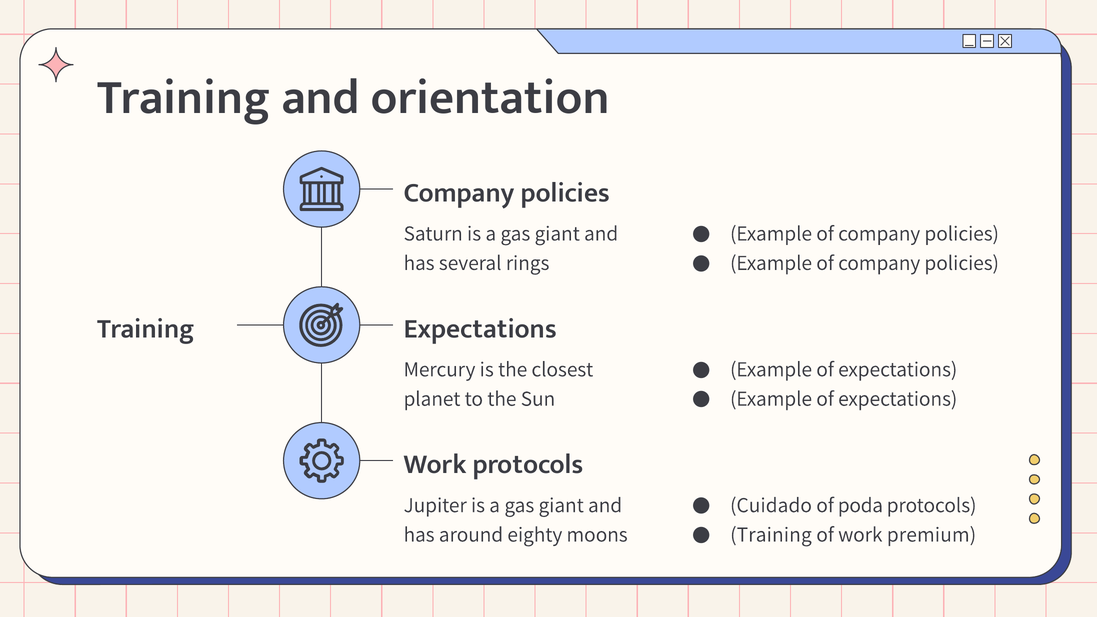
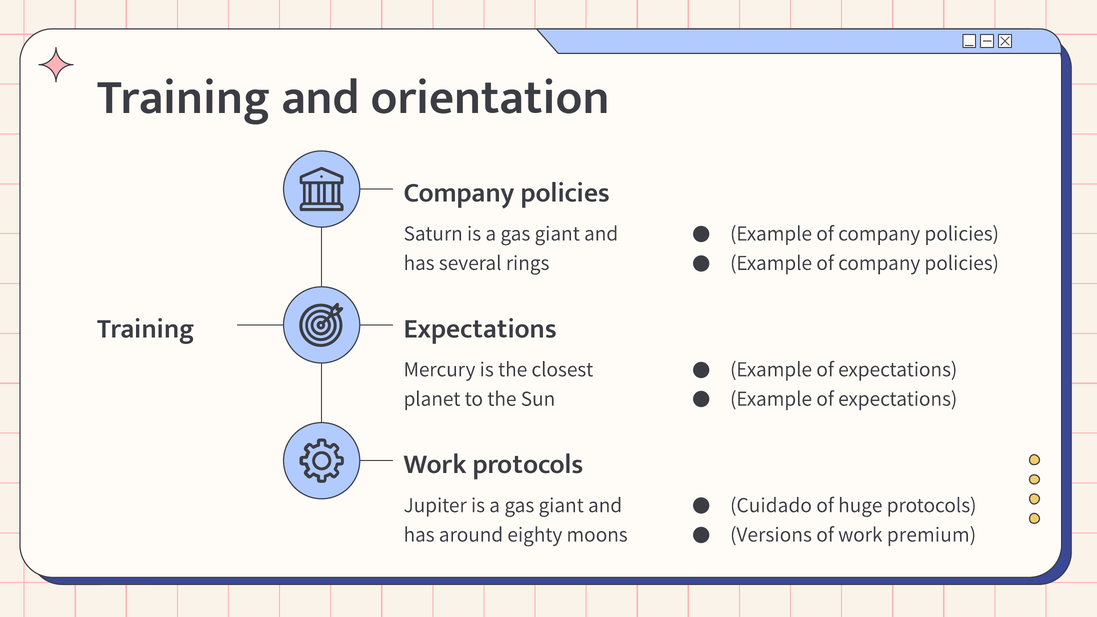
poda: poda -> huge (860, 505)
Training: Training -> Versions (771, 535)
